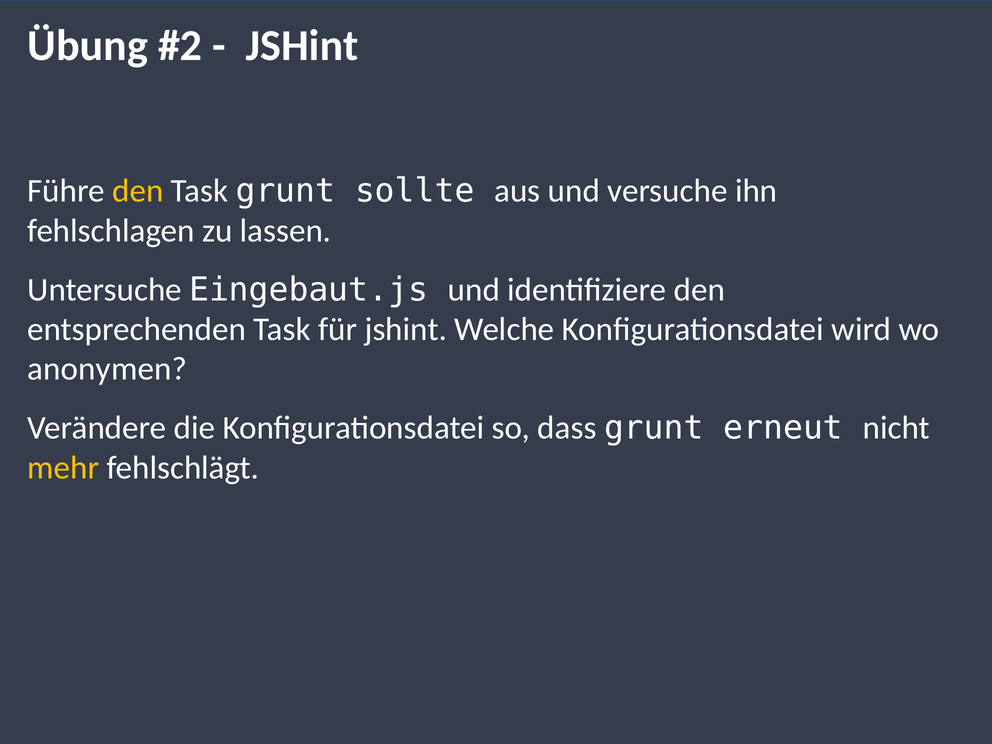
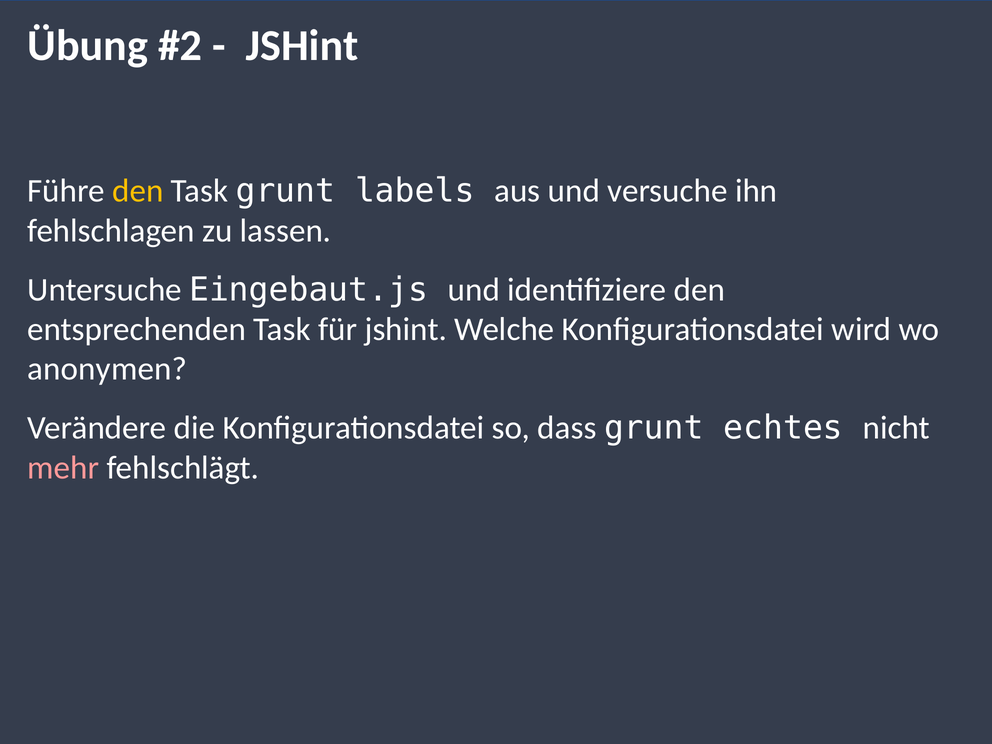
sollte: sollte -> labels (415, 191)
erneut: erneut -> echtes (783, 428)
mehr colour: yellow -> pink (63, 468)
